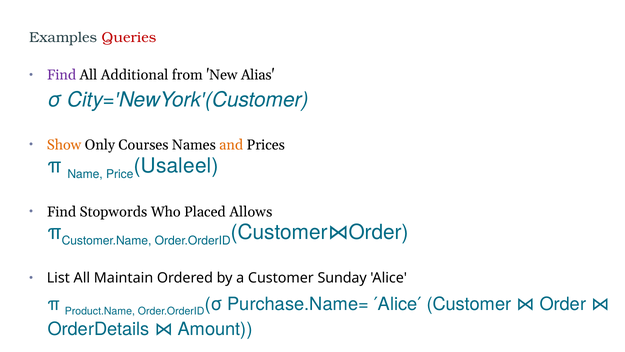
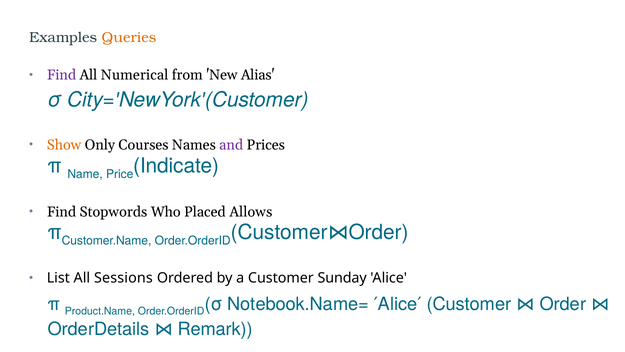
Queries colour: red -> orange (129, 38)
Additional: Additional -> Numerical (135, 75)
and colour: orange -> purple (231, 145)
Usaleel: Usaleel -> Indicate (176, 166)
Maintain: Maintain -> Sessions (123, 278)
Purchase.Name=: Purchase.Name= -> Notebook.Name= (298, 304)
Amount: Amount -> Remark (215, 329)
